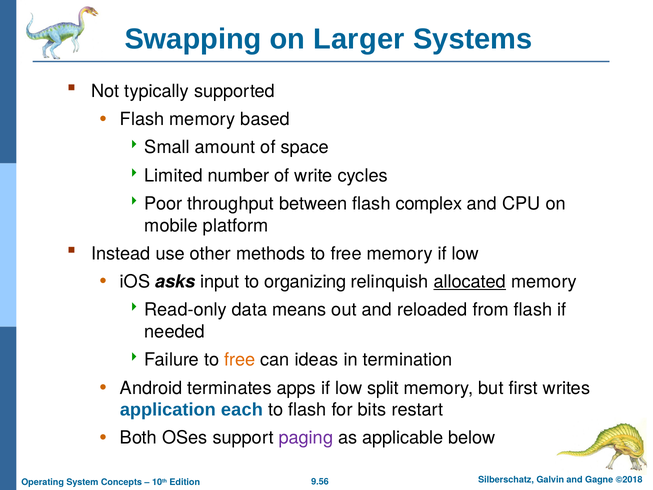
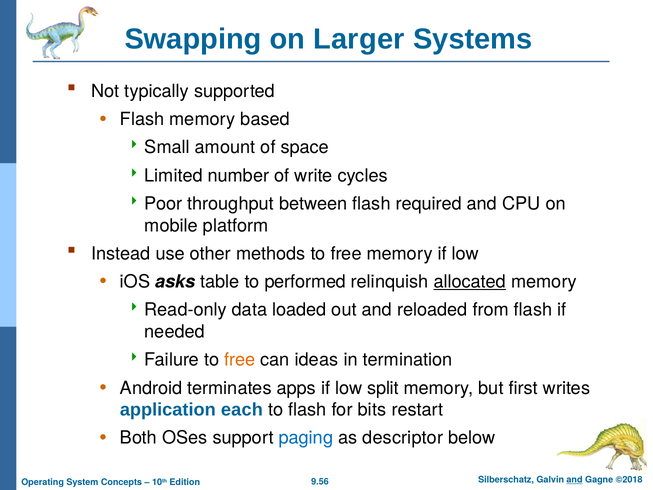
complex: complex -> required (429, 204)
input: input -> table (220, 282)
organizing: organizing -> performed (305, 282)
means: means -> loaded (299, 310)
paging colour: purple -> blue (306, 438)
applicable: applicable -> descriptor (403, 438)
and underline: none -> present (575, 480)
